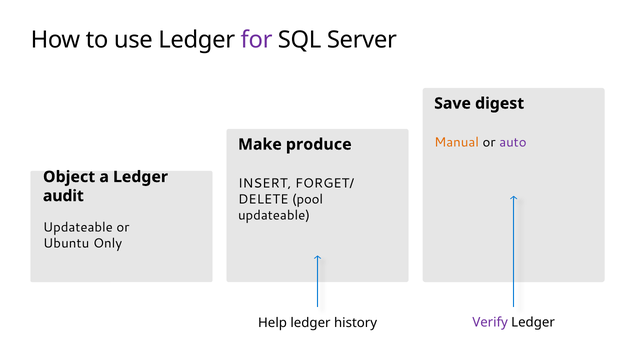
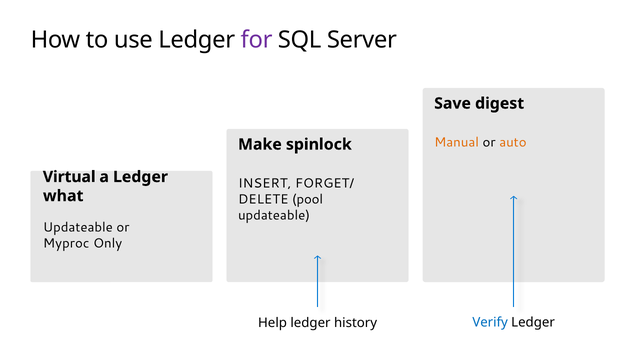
auto colour: purple -> orange (513, 142)
produce: produce -> spinlock (319, 144)
Object: Object -> Virtual (69, 177)
audit: audit -> what (63, 196)
Ubuntu: Ubuntu -> Myproc (66, 243)
Verify colour: purple -> blue (490, 323)
